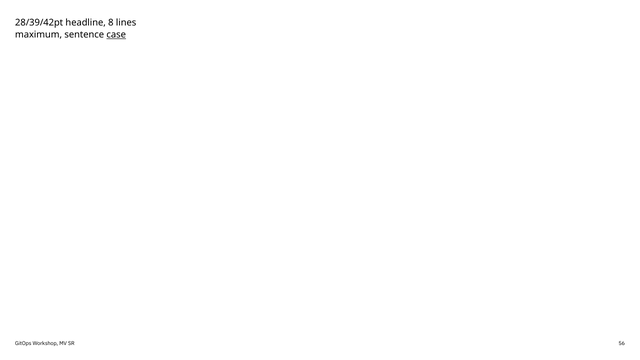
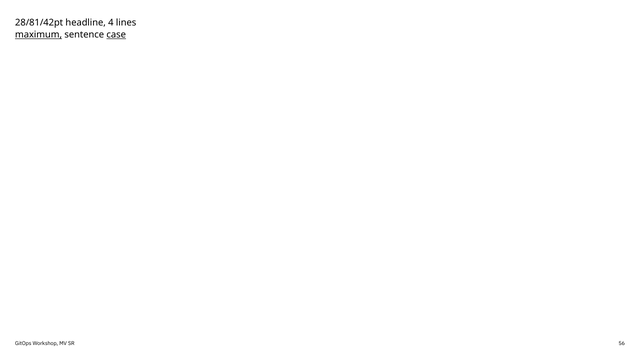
28/39/42pt: 28/39/42pt -> 28/81/42pt (39, 22)
8: 8 -> 4 (111, 22)
maximum underline: none -> present (39, 35)
